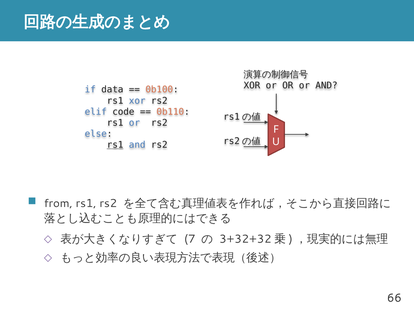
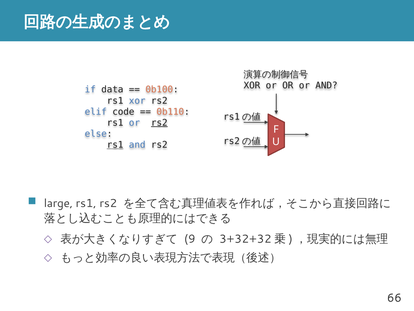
rs2 underline: none -> present (159, 123)
from: from -> large (58, 203)
7: 7 -> 9 (190, 239)
